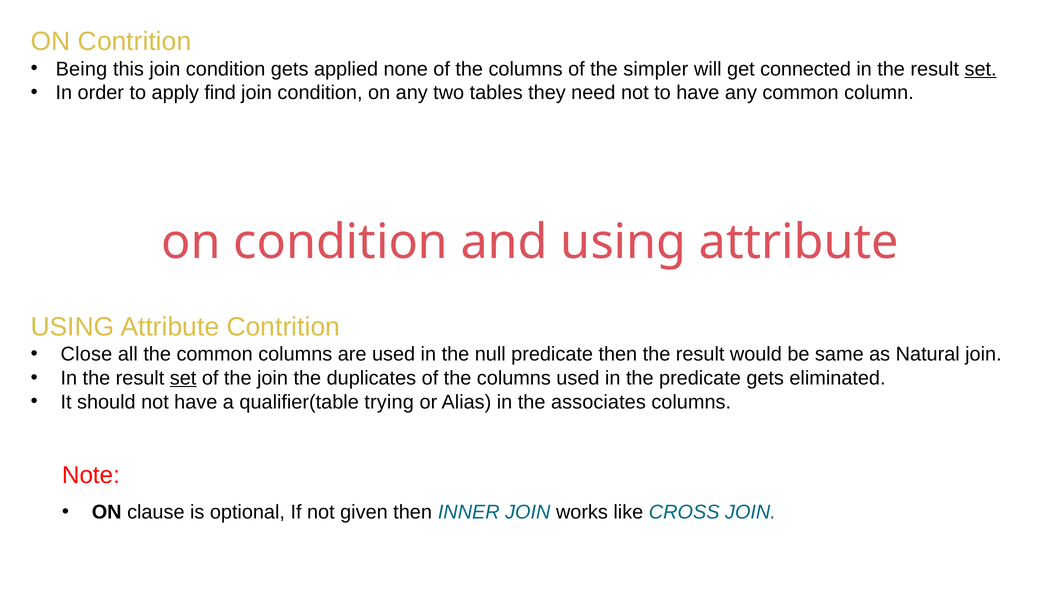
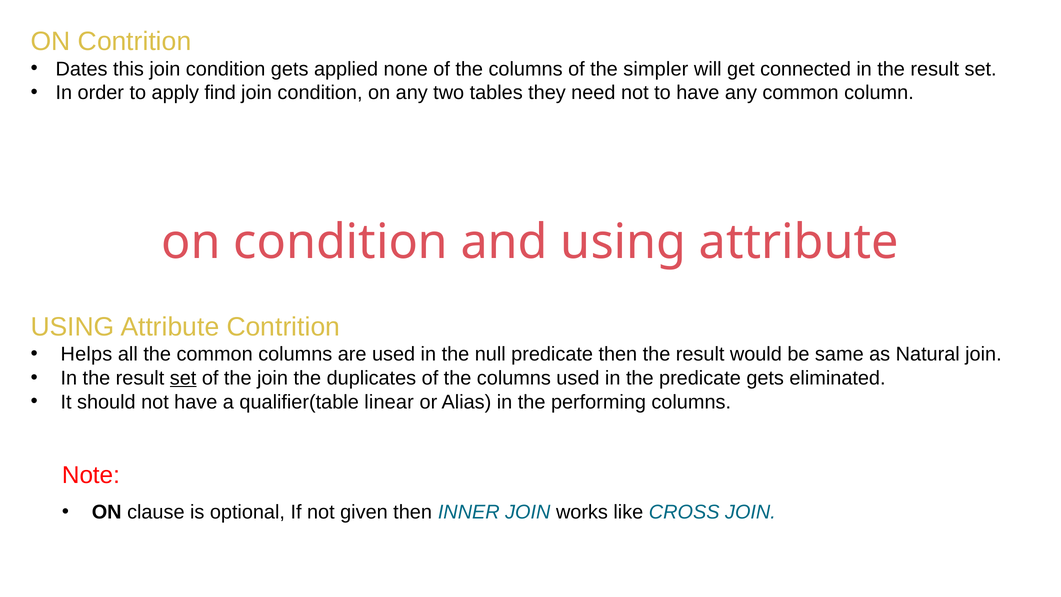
Being: Being -> Dates (82, 69)
set underline: present -> none (981, 69)
Close: Close -> Helps (86, 354)
trying: trying -> linear (389, 402)
associates: associates -> performing (598, 402)
